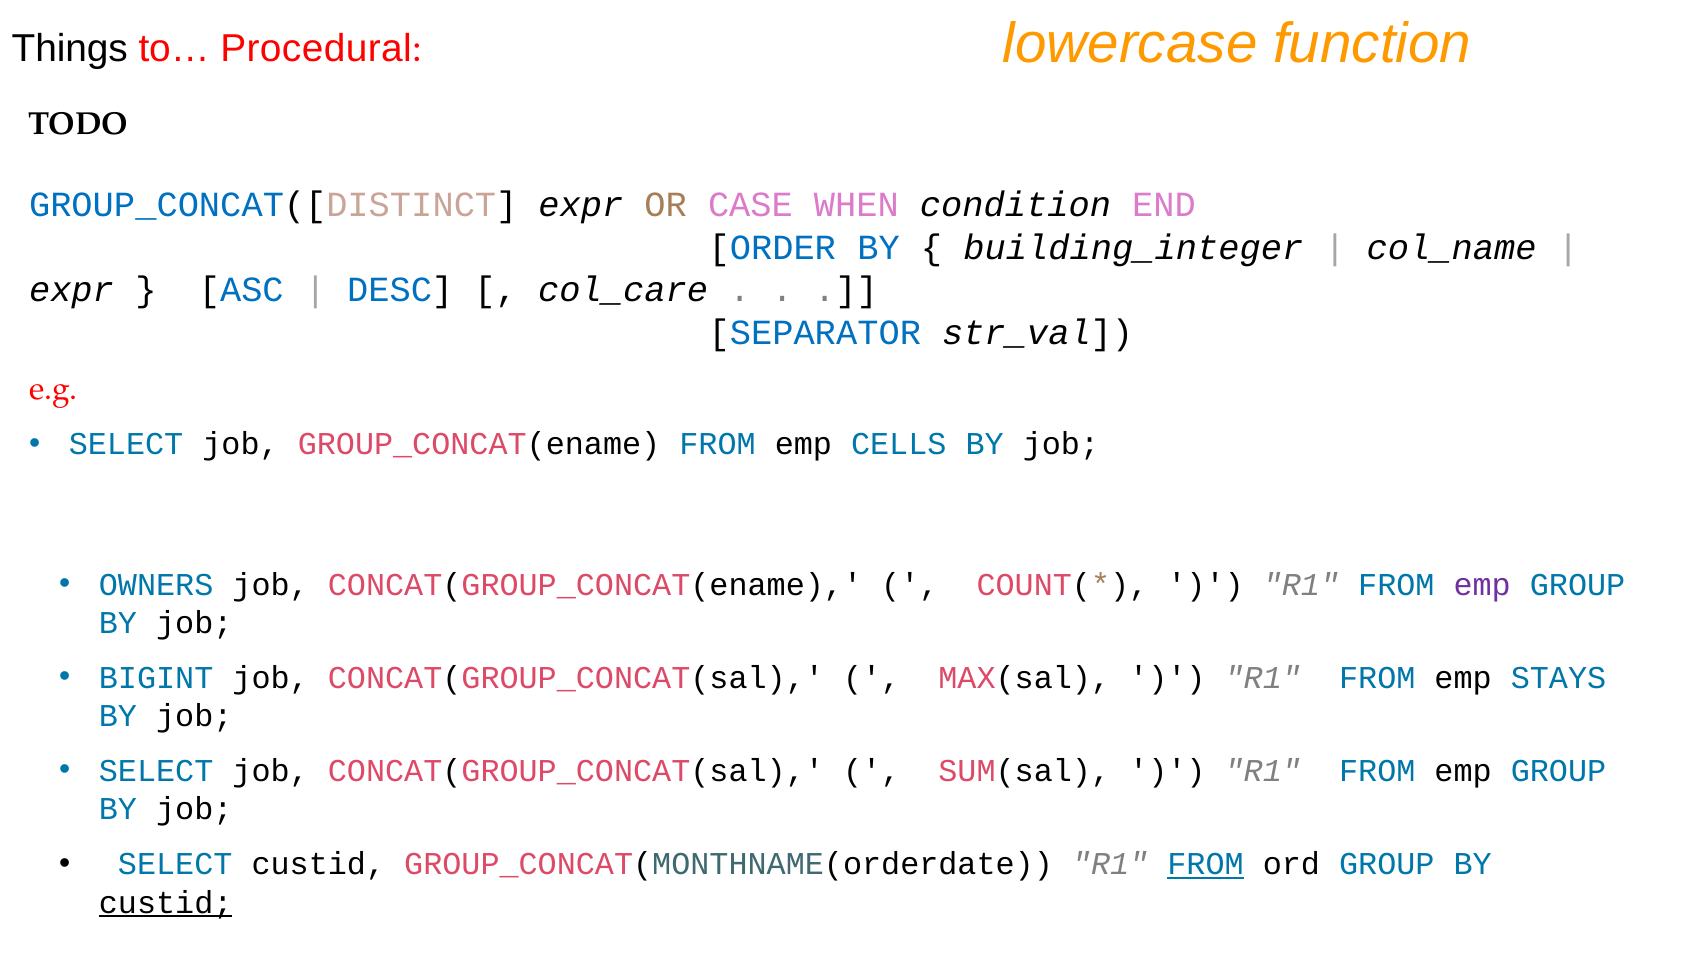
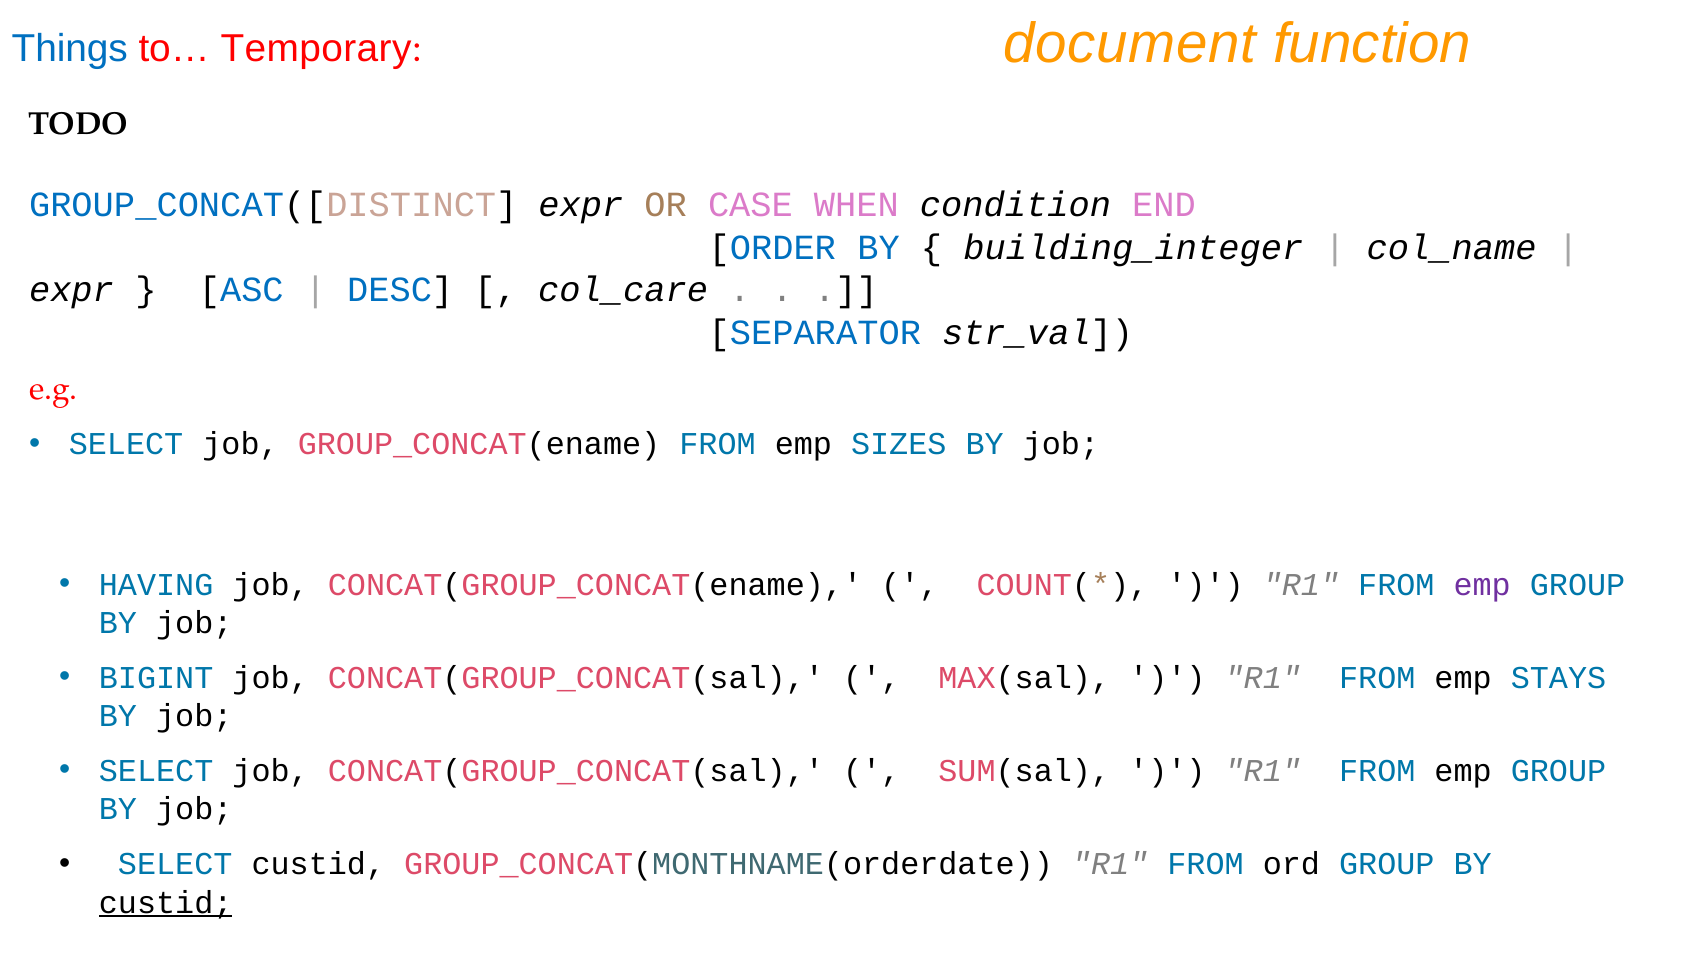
lowercase: lowercase -> document (1130, 44)
Things colour: black -> blue (70, 49)
Procedural: Procedural -> Temporary (316, 49)
CELLS: CELLS -> SIZES (899, 444)
OWNERS: OWNERS -> HAVING (156, 585)
FROM underline: present -> none (1206, 864)
